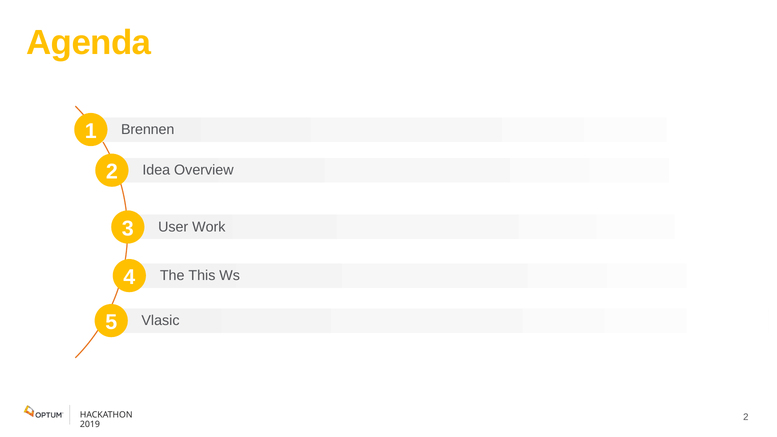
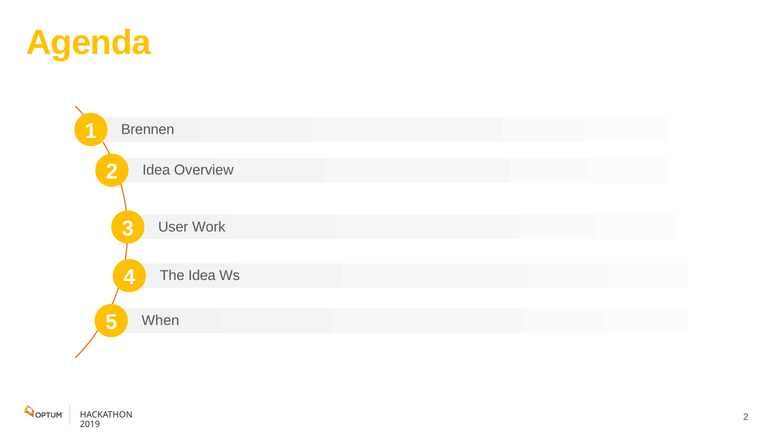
The This: This -> Idea (202, 276)
Vlasic: Vlasic -> When (160, 321)
